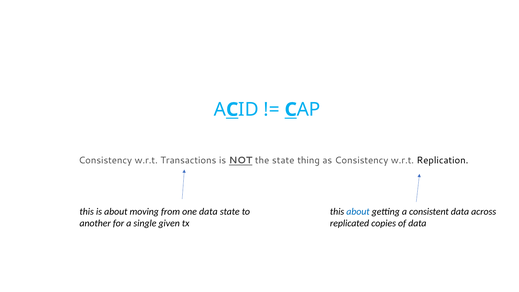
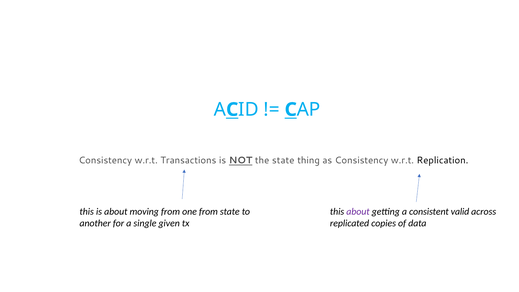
one data: data -> from (208, 212)
about colour: blue -> purple (358, 212)
consistent data: data -> valid (460, 212)
